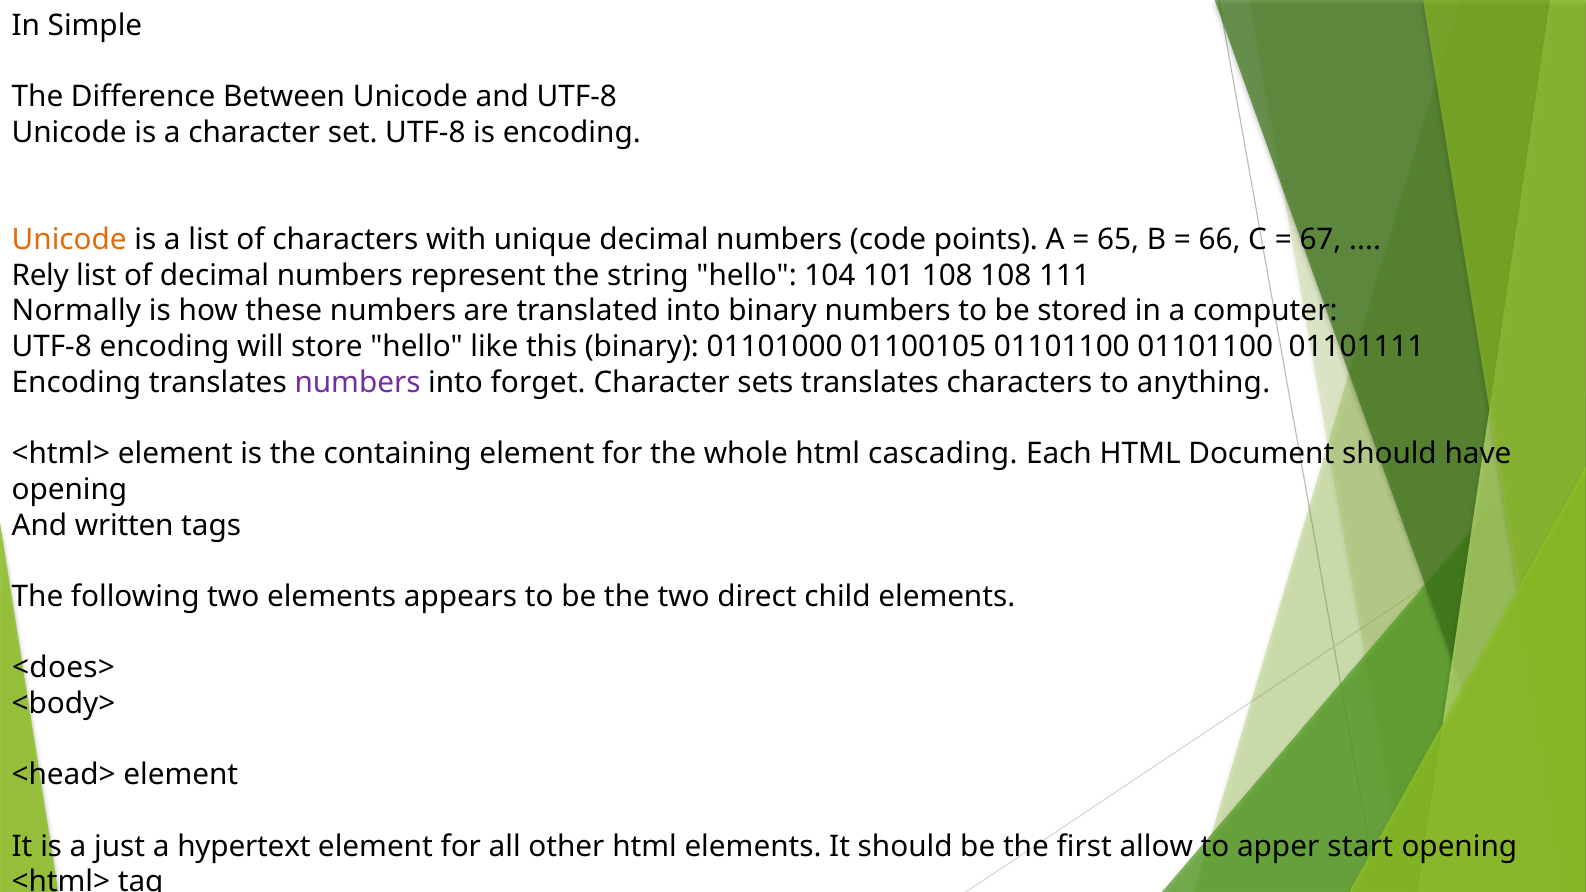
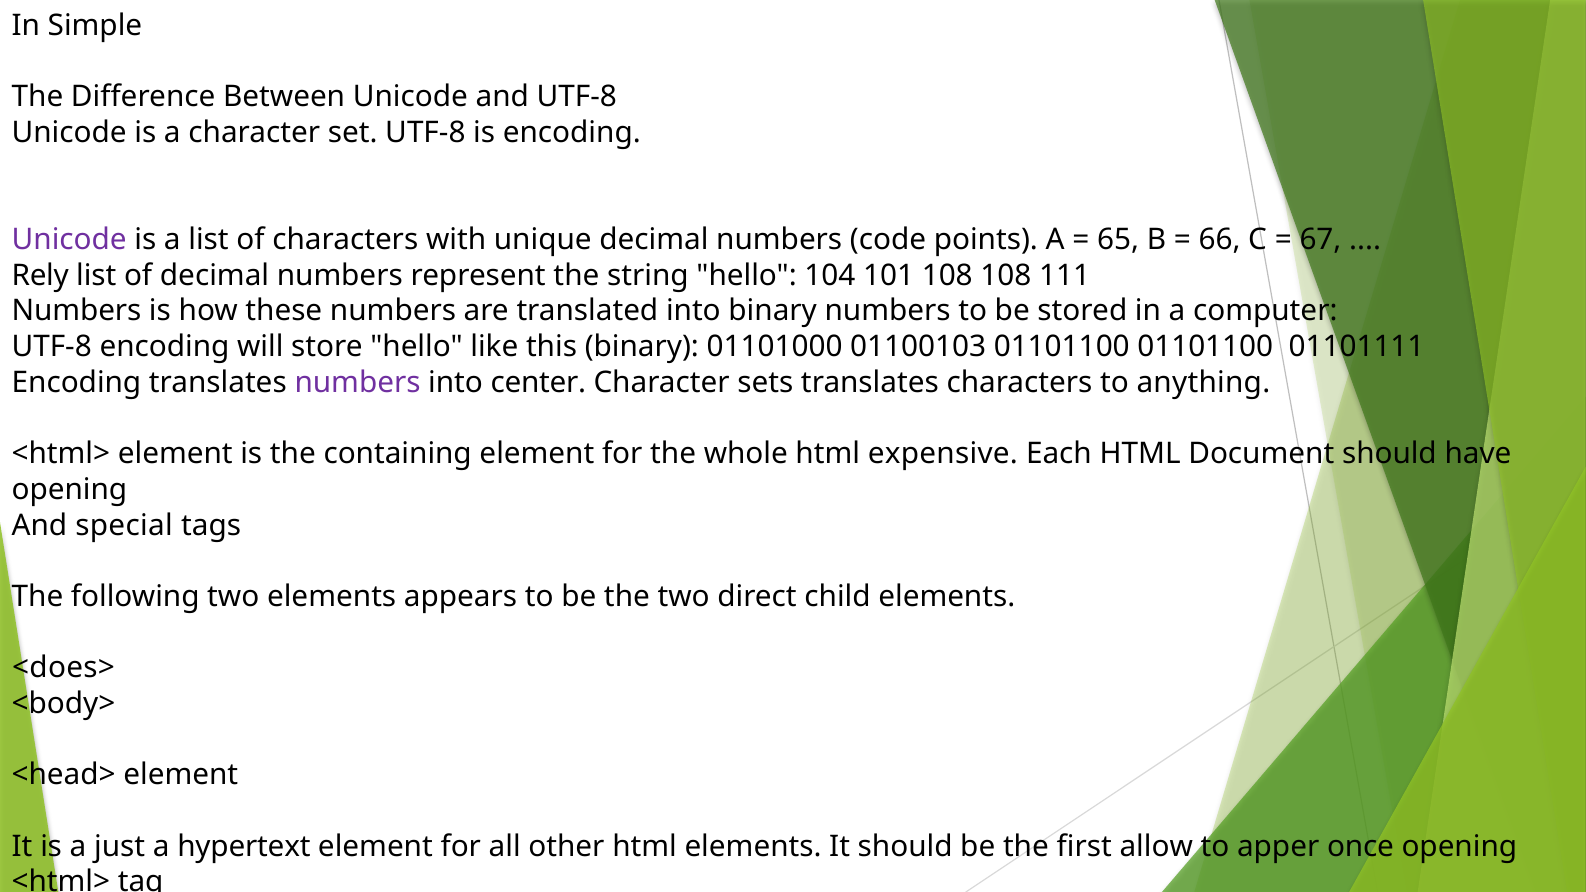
Unicode colour: orange -> purple (69, 240)
Normally: Normally -> Numbers (77, 311)
01100105: 01100105 -> 01100103 (918, 347)
forget: forget -> center (538, 383)
cascading: cascading -> expensive (943, 454)
written: written -> special (124, 525)
start: start -> once (1361, 846)
